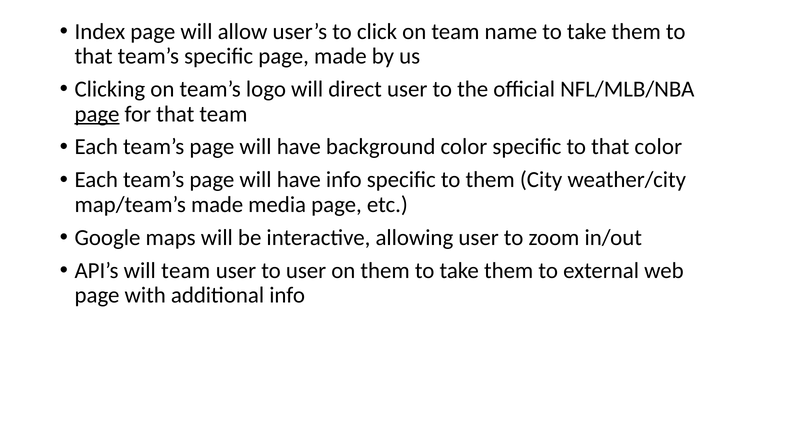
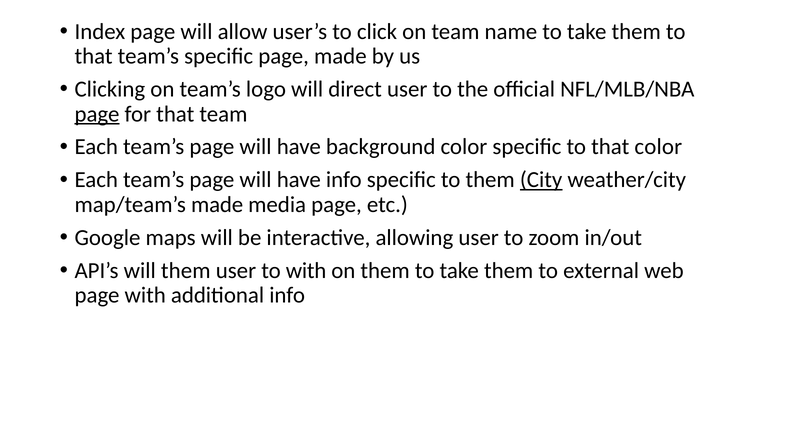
City underline: none -> present (541, 180)
will team: team -> them (186, 270)
to user: user -> with (306, 270)
